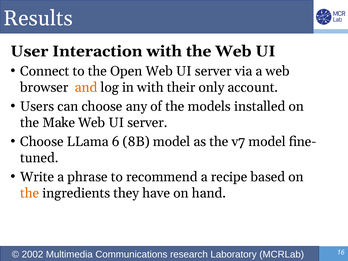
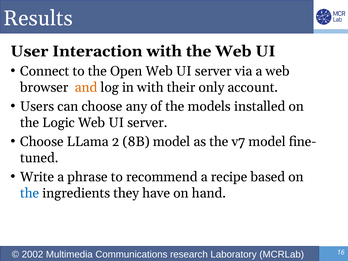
Make: Make -> Logic (59, 123)
6: 6 -> 2 (116, 142)
the colour: orange -> blue (30, 193)
